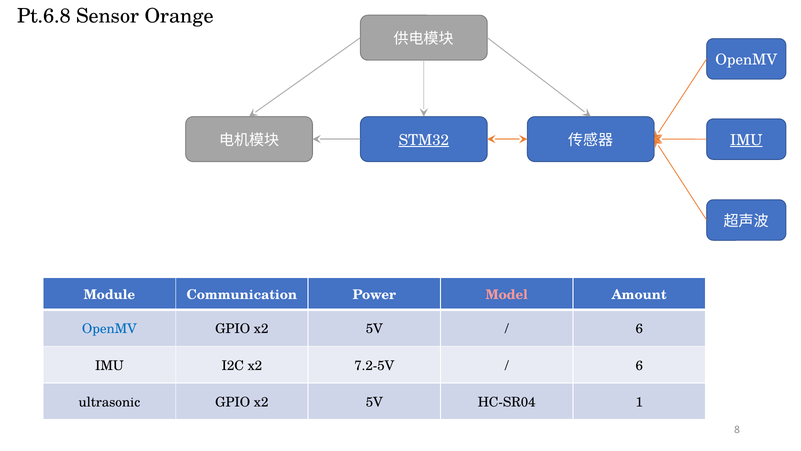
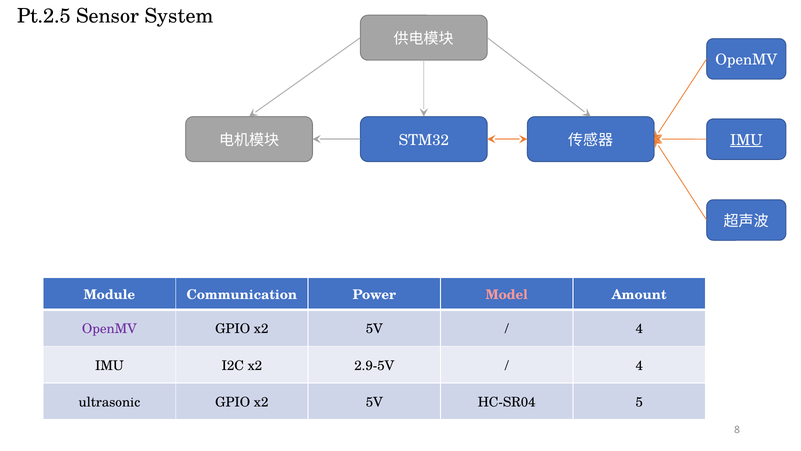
Pt.6.8: Pt.6.8 -> Pt.2.5 (44, 16)
Orange: Orange -> System (179, 16)
STM32 underline: present -> none (424, 140)
OpenMV colour: blue -> purple (109, 329)
6: 6 -> 4 (639, 329)
7.2-5V: 7.2-5V -> 2.9-5V (374, 365)
6: 6 -> 4 (639, 365)
1: 1 -> 5 (639, 402)
